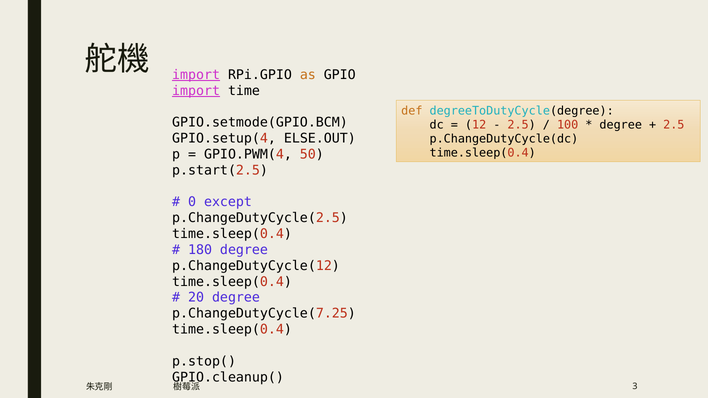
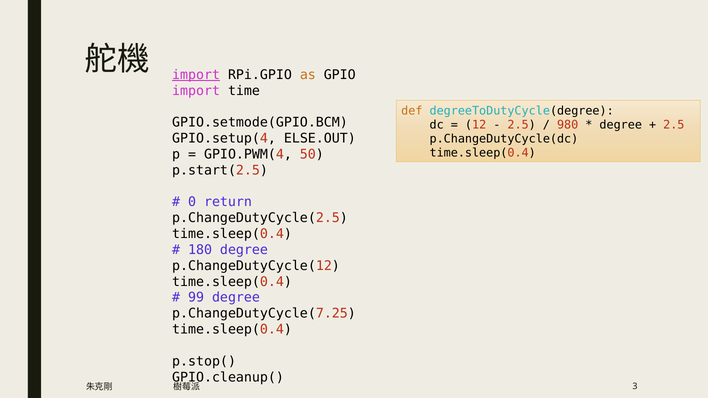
import underline: present -> none (196, 91)
100: 100 -> 980 (568, 125)
except: except -> return (228, 202)
20: 20 -> 99 (196, 298)
